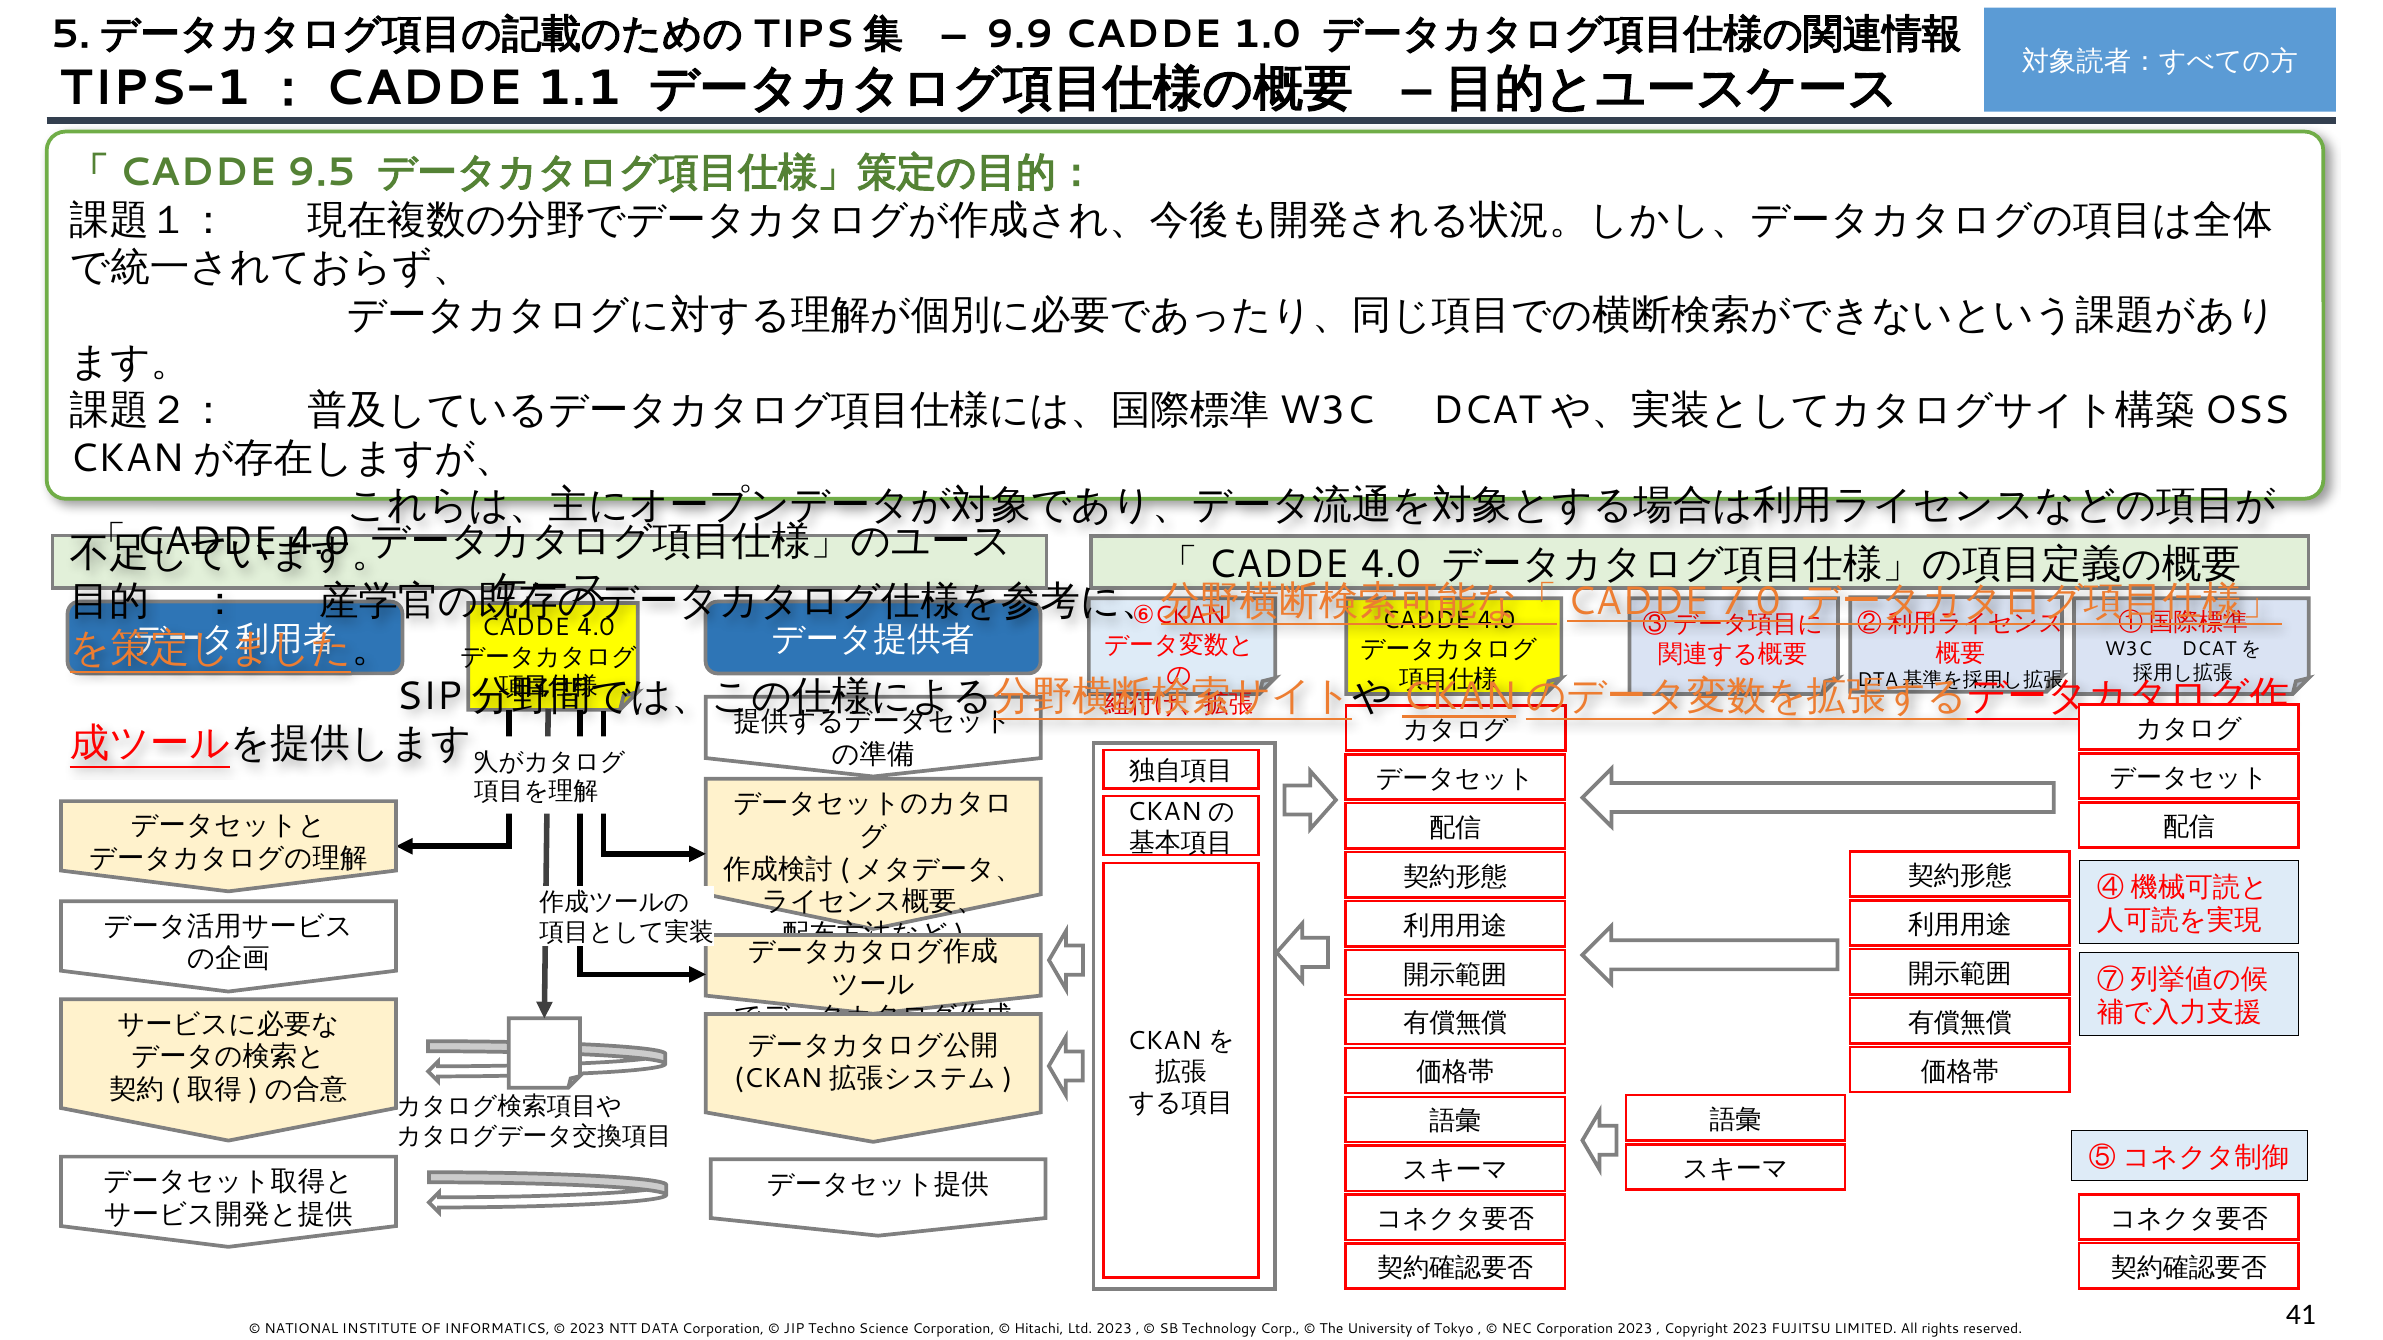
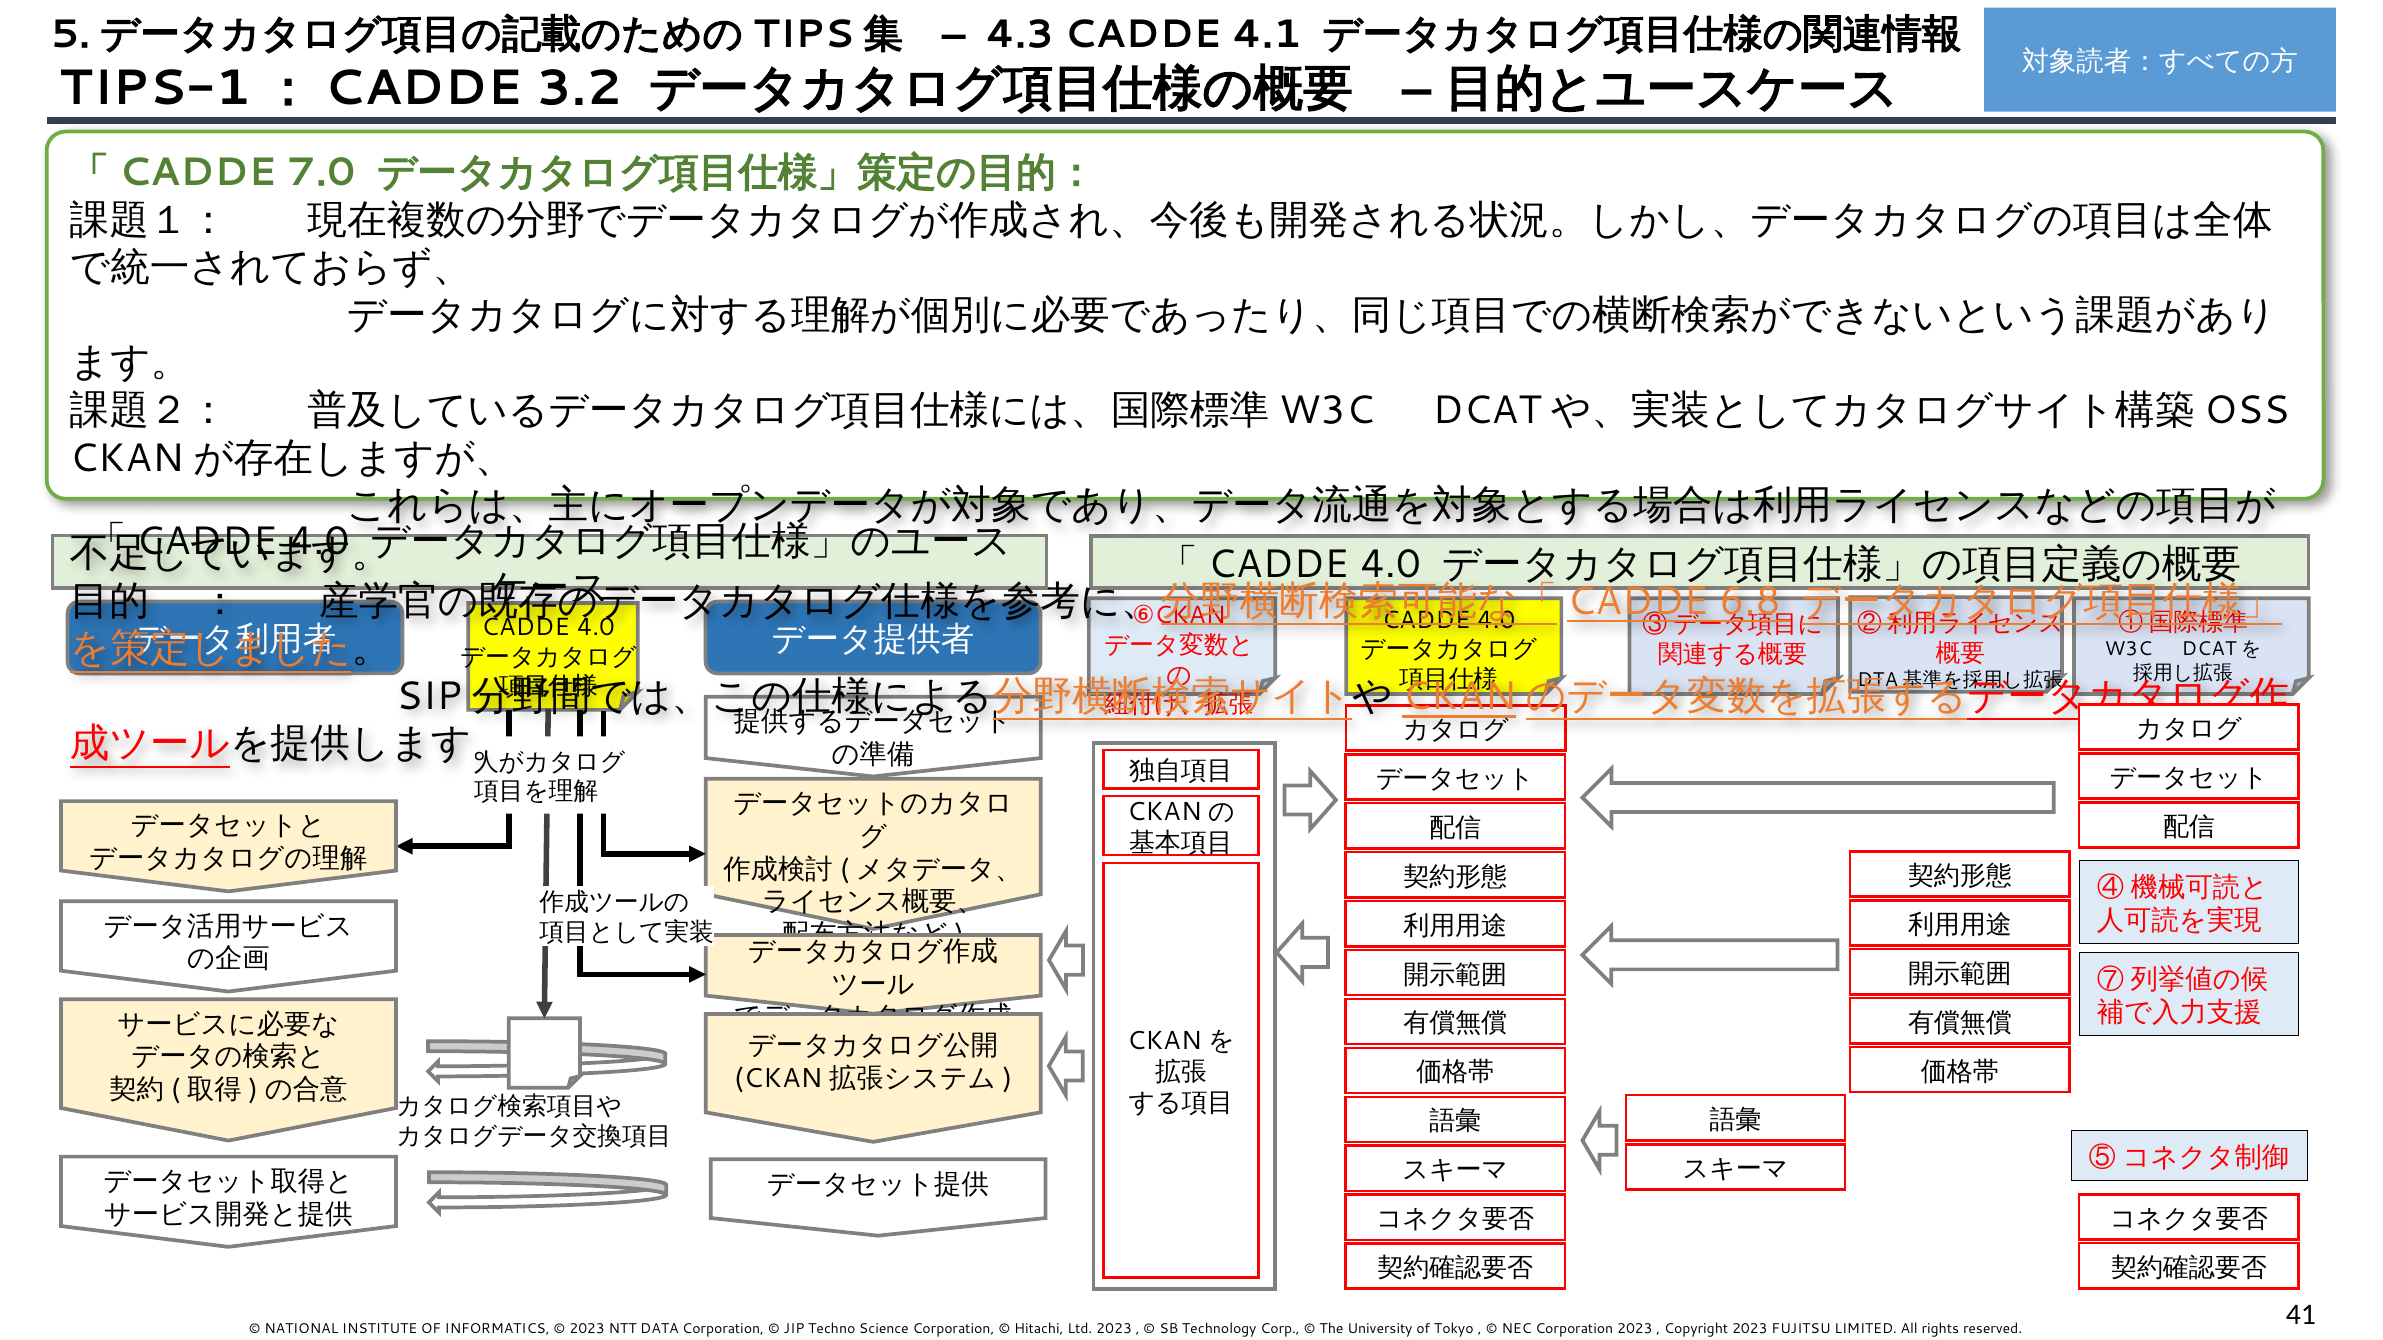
9.9: 9.9 -> 4.3 (1020, 34)
1.0: 1.0 -> 4.1 (1267, 34)
1.1: 1.1 -> 3.2 (579, 88)
9.5: 9.5 -> 7.0 (321, 172)
7.0: 7.0 -> 6.8 (1750, 601)
